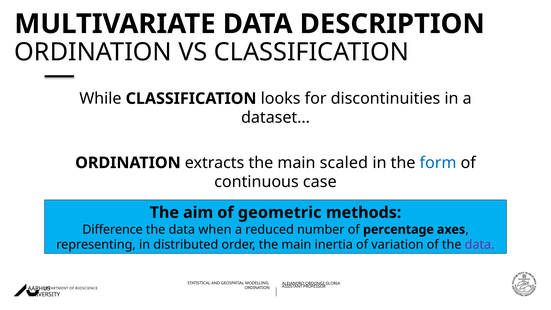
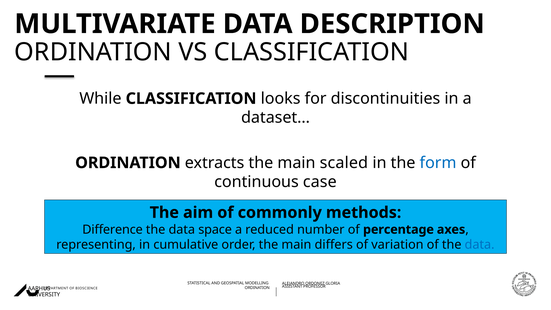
geometric: geometric -> commonly (280, 213)
when: when -> space (215, 230)
distributed: distributed -> cumulative (186, 245)
inertia: inertia -> differs (334, 245)
data colour: purple -> blue (480, 245)
